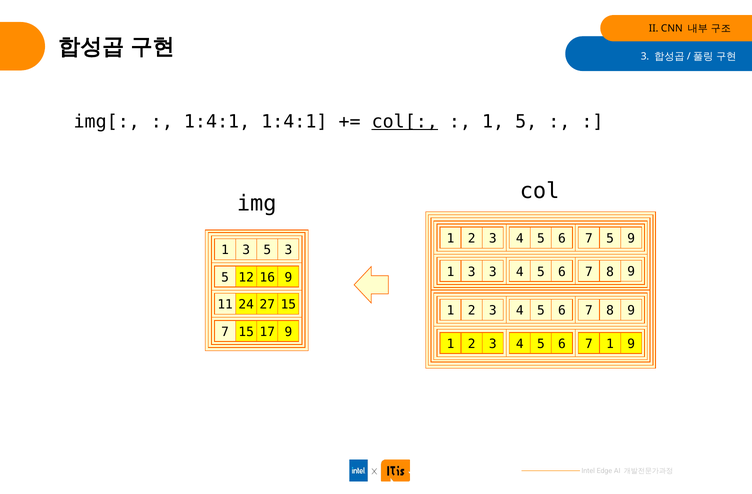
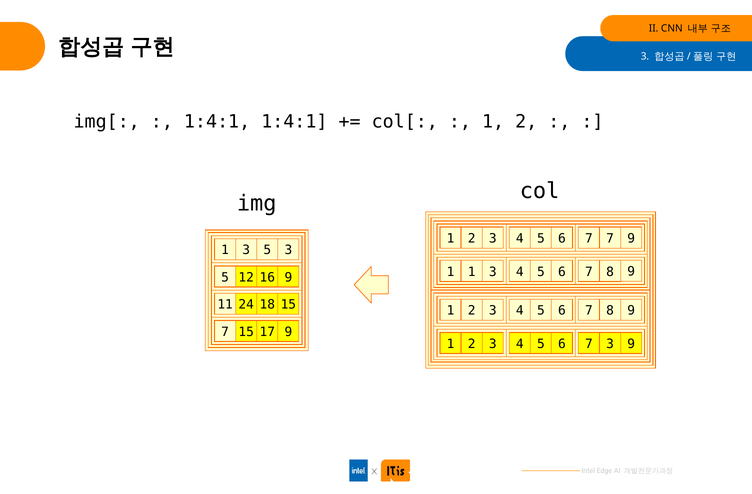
col[ underline: present -> none (405, 122)
5: 5 -> 2 (526, 122)
7 5: 5 -> 7 (610, 238)
3: 3 -> 1 (472, 272)
27: 27 -> 18 (267, 305)
7 1: 1 -> 3 (610, 344)
